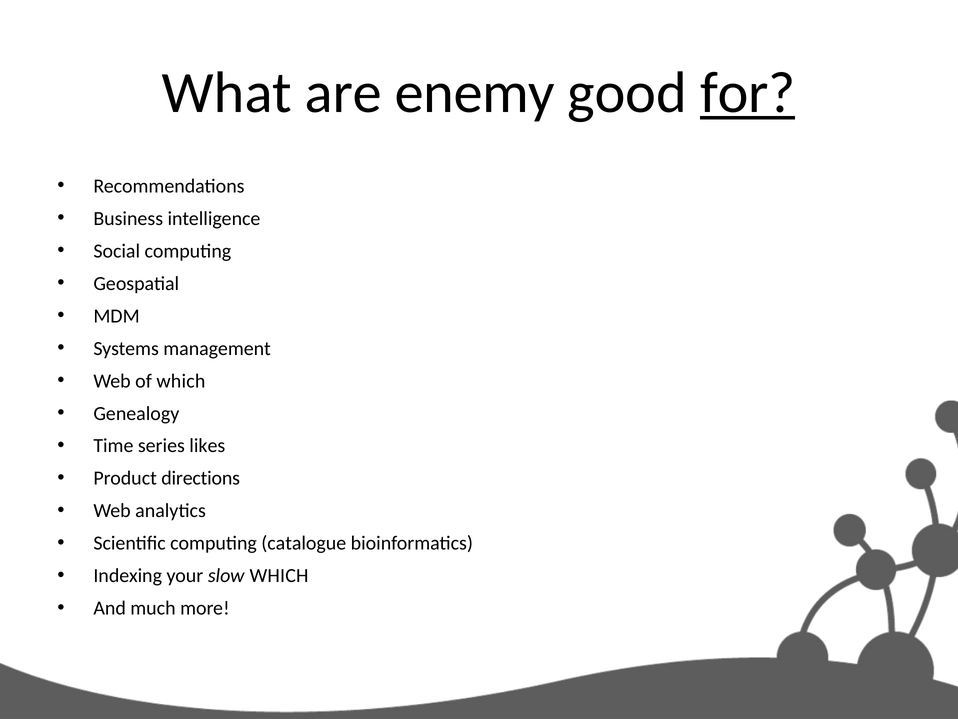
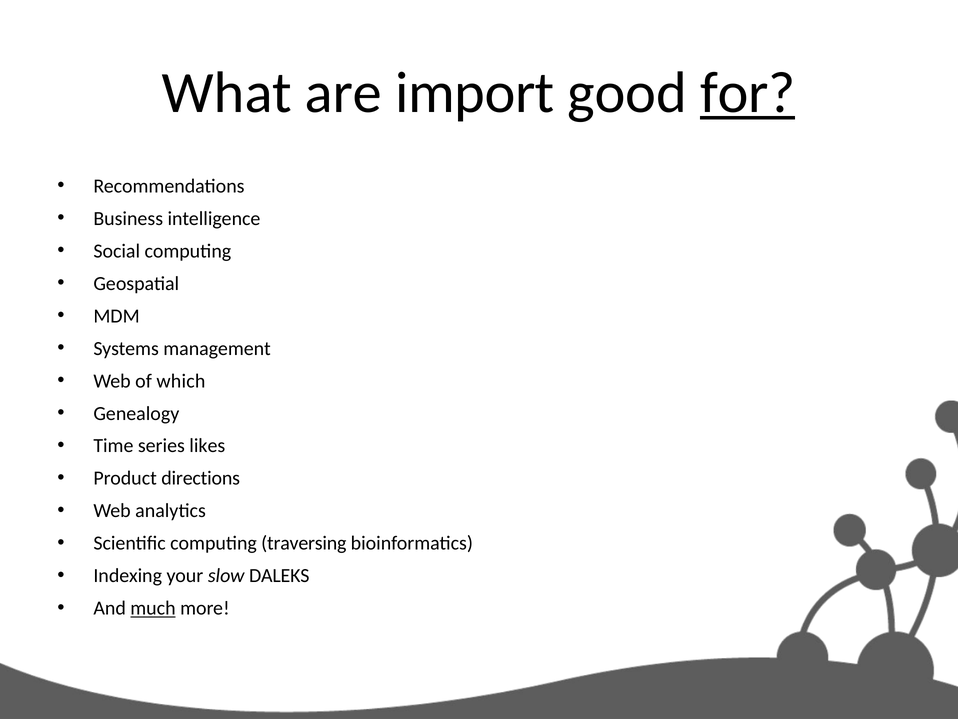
enemy: enemy -> import (475, 93)
catalogue: catalogue -> traversing (304, 543)
slow WHICH: WHICH -> DALEKS (279, 575)
much underline: none -> present (153, 608)
